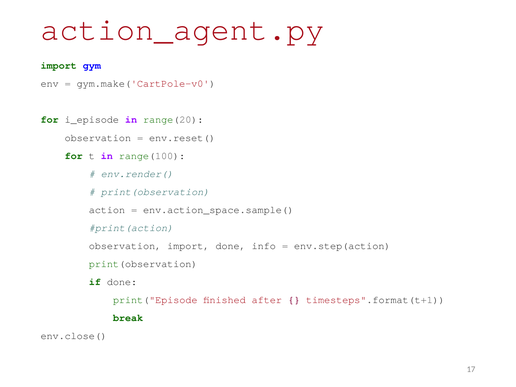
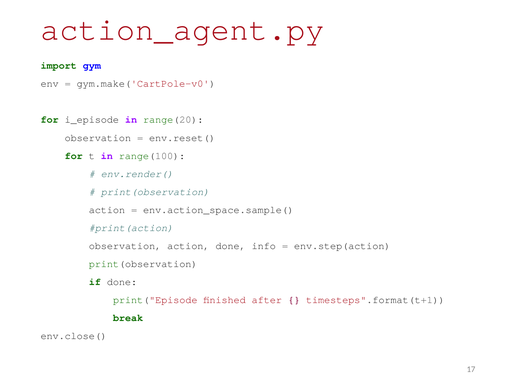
observation import: import -> action (188, 246)
